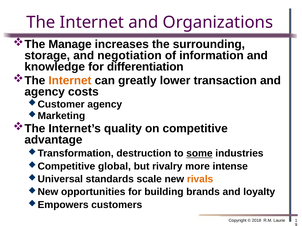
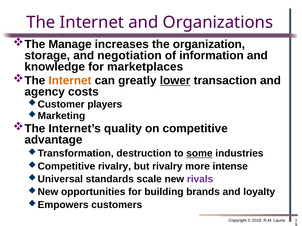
surrounding: surrounding -> organization (209, 44)
differentiation: differentiation -> marketplaces (145, 67)
lower underline: none -> present (175, 81)
agency: agency -> players (105, 104)
global: global -> rivalry (115, 167)
rivals colour: orange -> purple (200, 179)
